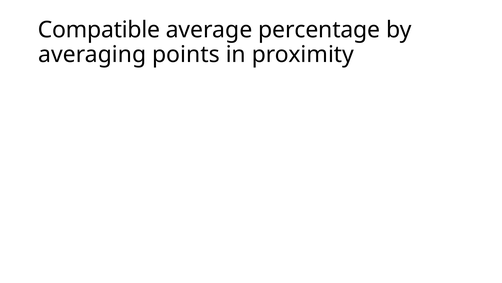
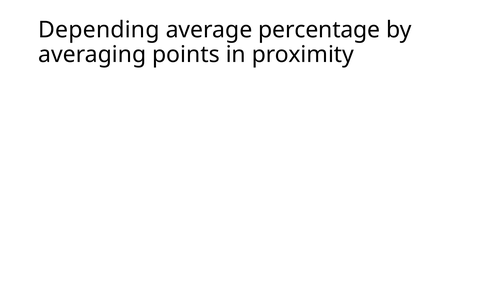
Compatible: Compatible -> Depending (99, 30)
